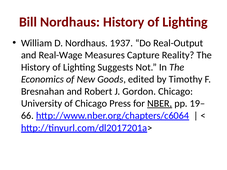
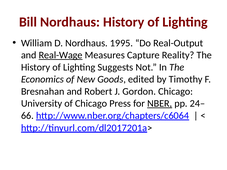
1937: 1937 -> 1995 (121, 43)
Real-Wage underline: none -> present (61, 55)
19–: 19– -> 24– (197, 104)
